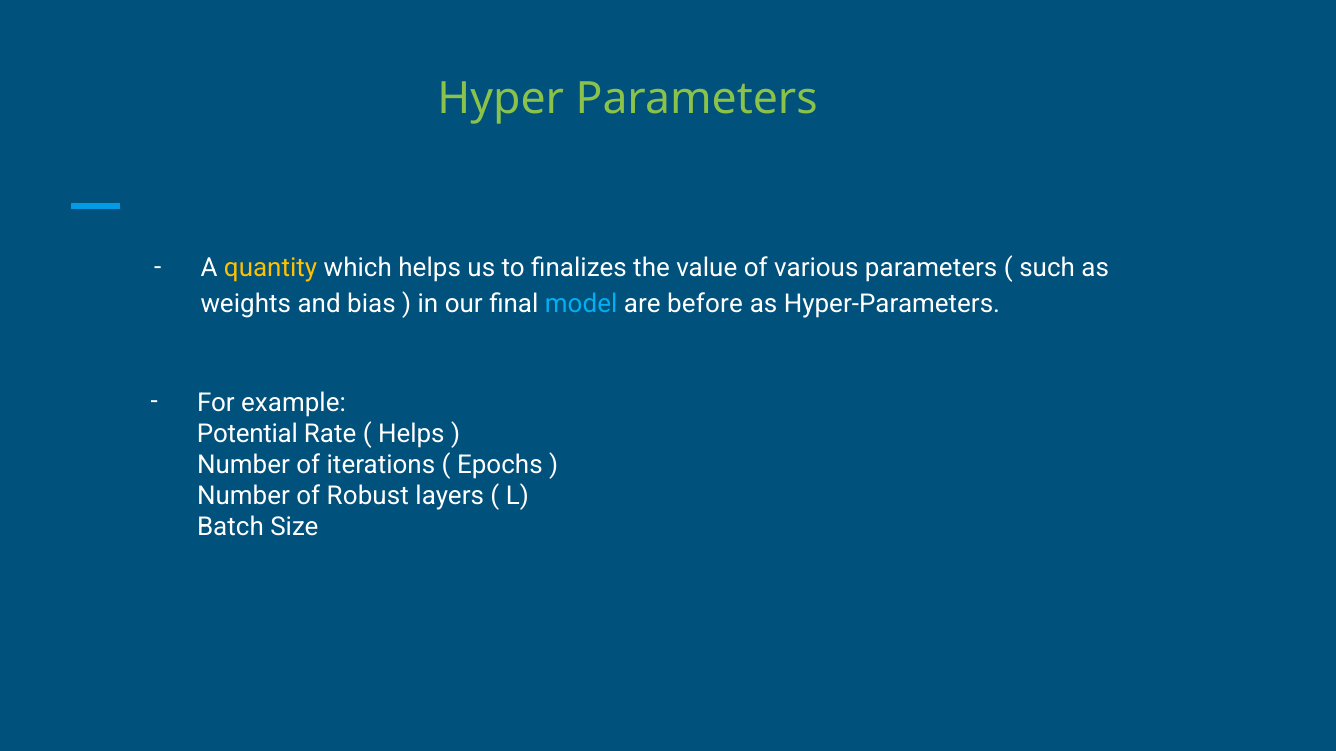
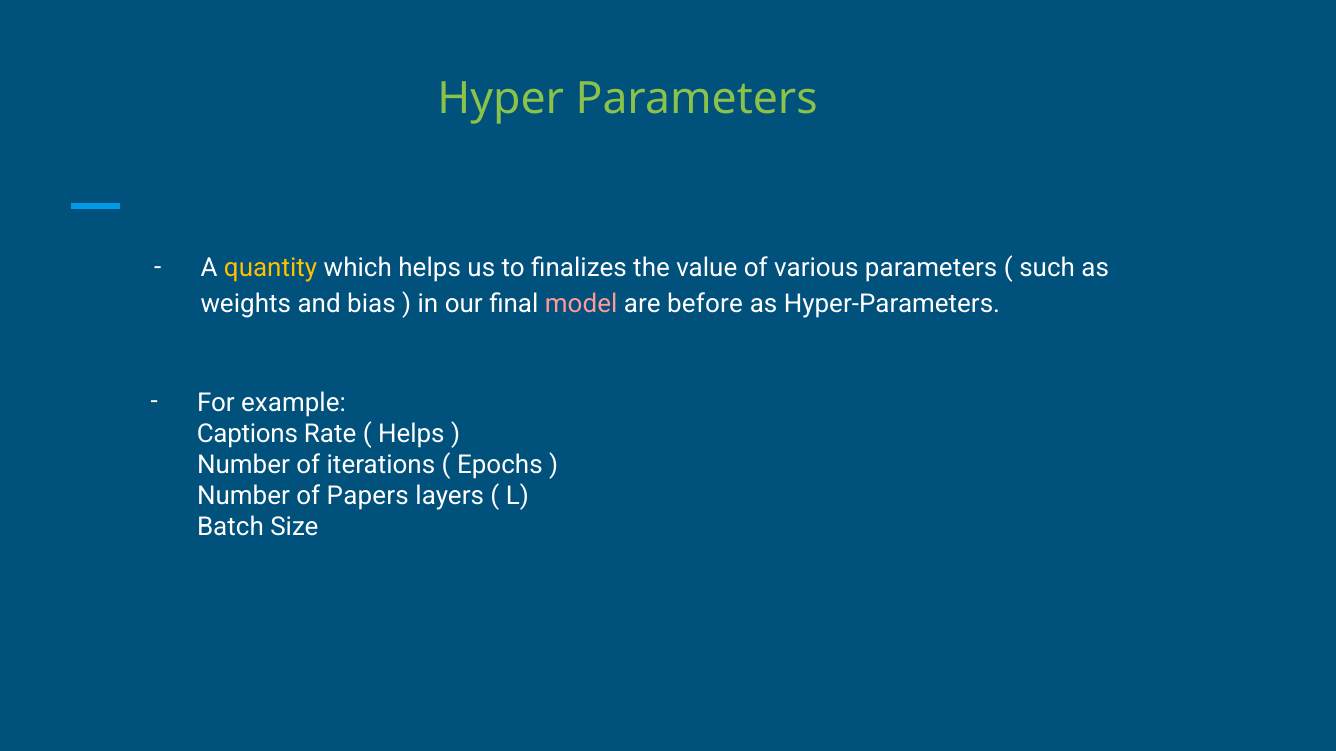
model colour: light blue -> pink (581, 304)
Potential: Potential -> Captions (247, 434)
Robust: Robust -> Papers (368, 496)
